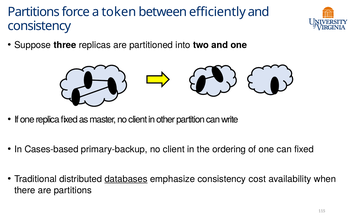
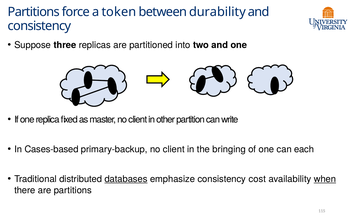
efficiently: efficiently -> durability (217, 12)
ordering: ordering -> bringing (229, 149)
can fixed: fixed -> each (304, 149)
when underline: none -> present (325, 179)
